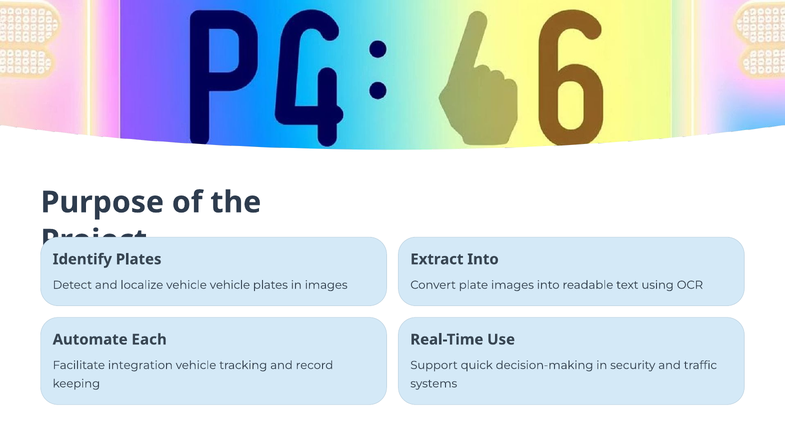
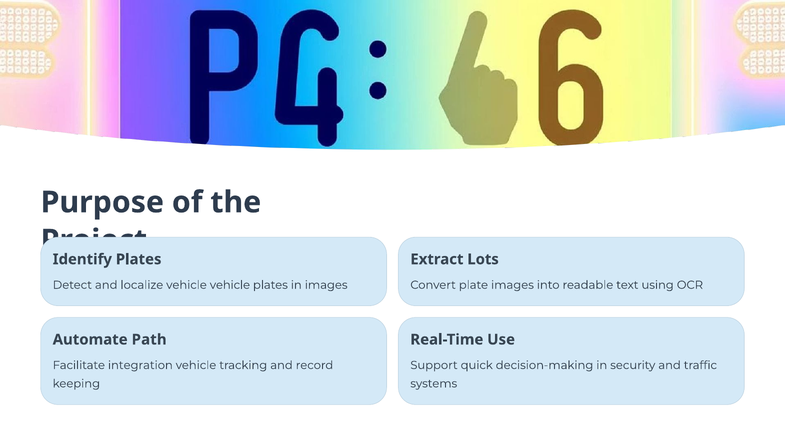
Extract Into: Into -> Lots (483, 260)
Each: Each -> Path (149, 340)
